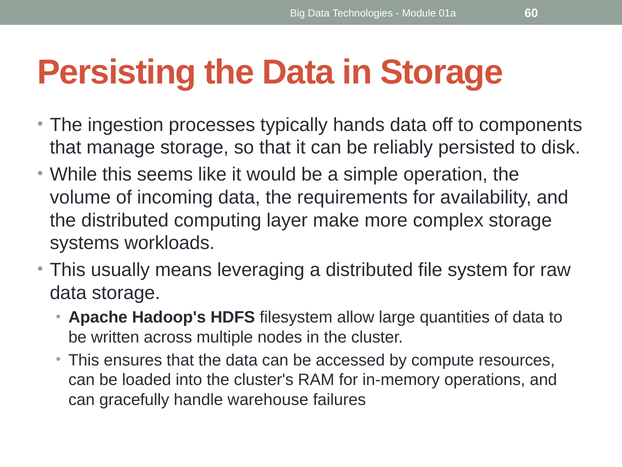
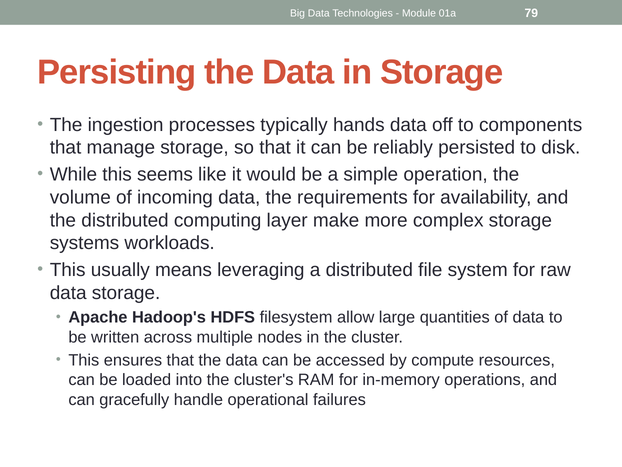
60: 60 -> 79 (531, 13)
warehouse: warehouse -> operational (268, 399)
